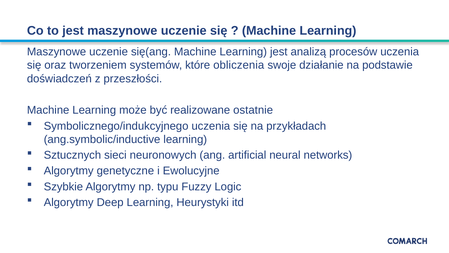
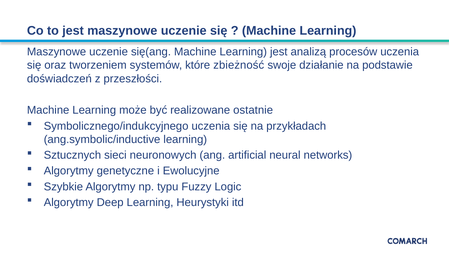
obliczenia: obliczenia -> zbieżność (239, 65)
